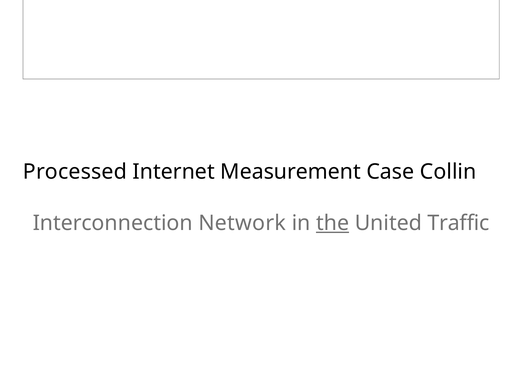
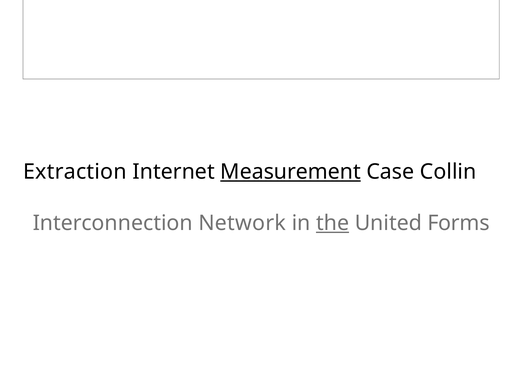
Processed: Processed -> Extraction (75, 172)
Measurement underline: none -> present (291, 172)
Traffic: Traffic -> Forms (459, 223)
